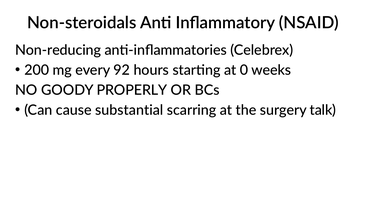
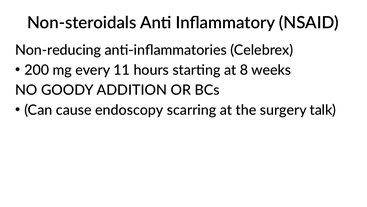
92: 92 -> 11 (122, 70)
0: 0 -> 8 (244, 70)
PROPERLY: PROPERLY -> ADDITION (132, 90)
substantial: substantial -> endoscopy (129, 110)
